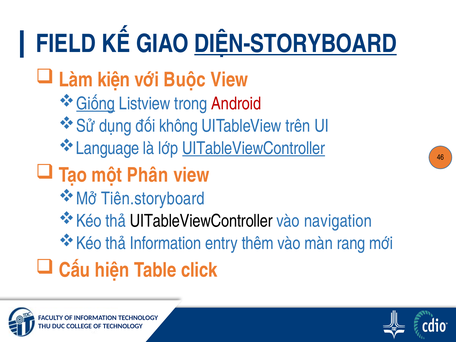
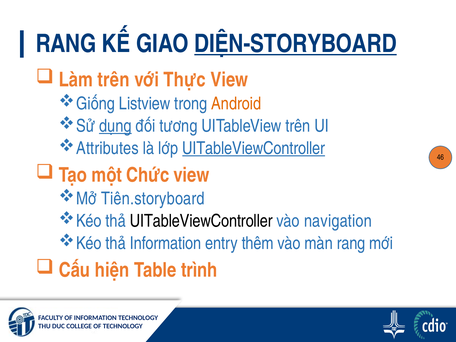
FIELD: FIELD -> RANG (66, 44)
Làm kiện: kiện -> trên (114, 80)
Buộc: Buộc -> Thực (185, 80)
Giống underline: present -> none (96, 104)
Android colour: red -> orange (236, 104)
dụng underline: none -> present (115, 126)
không: không -> tương (178, 126)
Language: Language -> Attributes (108, 148)
Phân: Phân -> Chức (148, 175)
click: click -> trình (199, 270)
